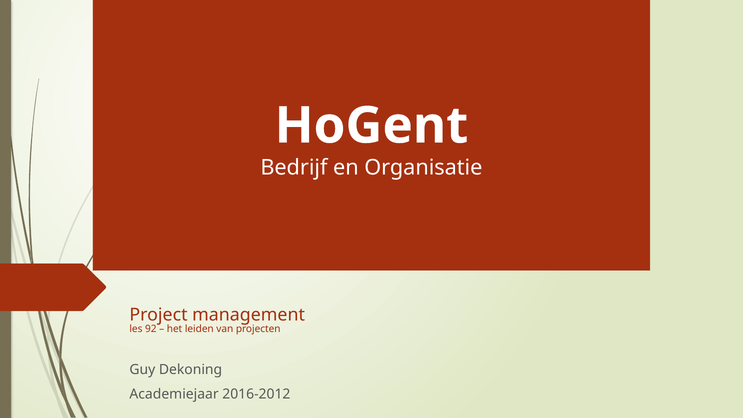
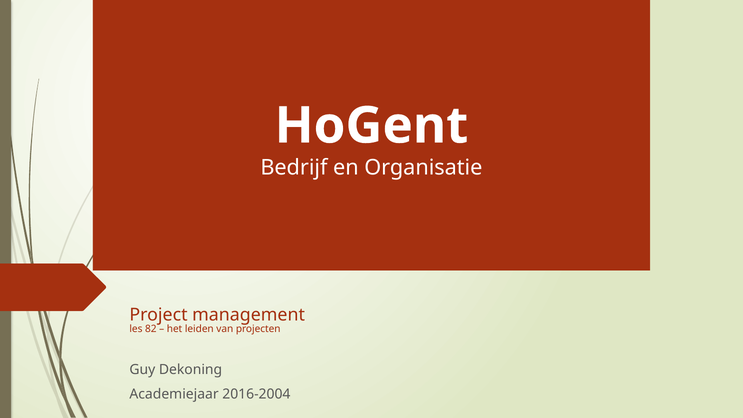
92: 92 -> 82 (151, 329)
2016-2012: 2016-2012 -> 2016-2004 (256, 394)
